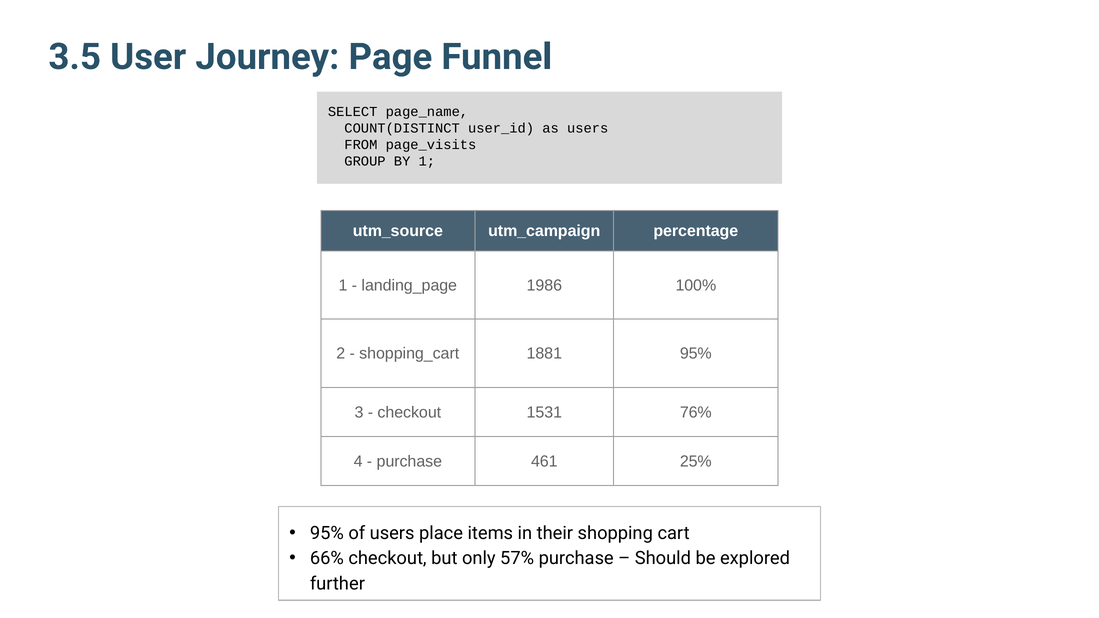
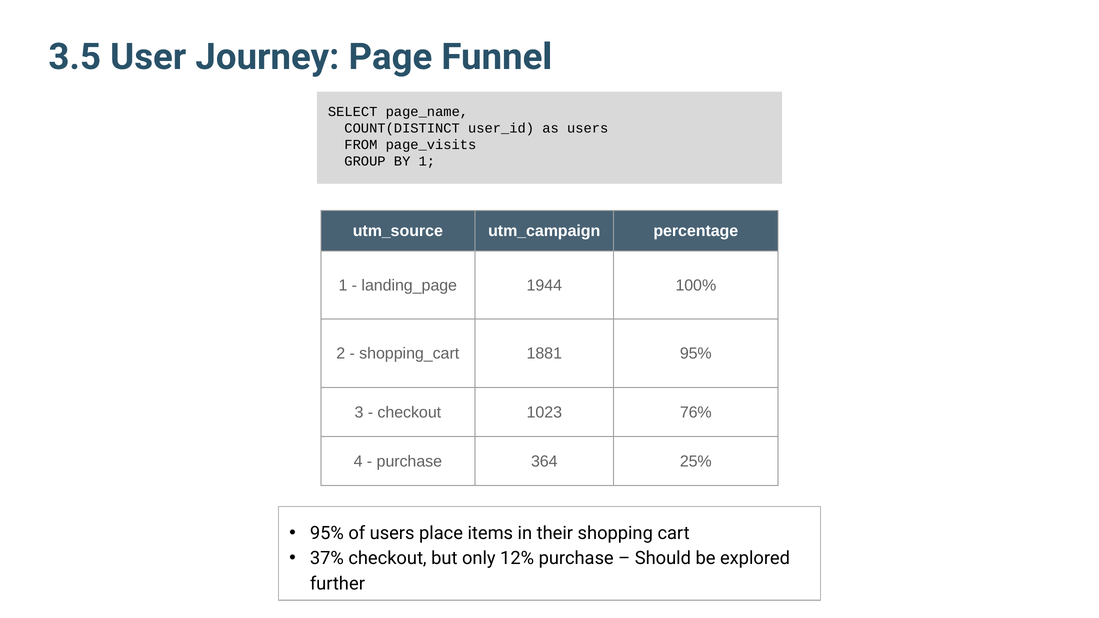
1986: 1986 -> 1944 (544, 285)
1531: 1531 -> 1023 (544, 412)
461: 461 -> 364 (544, 462)
66%: 66% -> 37% (327, 559)
57%: 57% -> 12% (517, 559)
